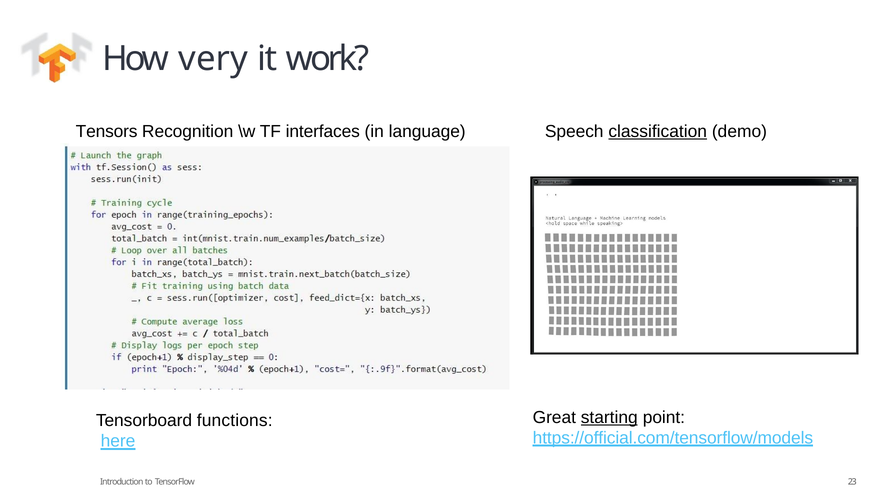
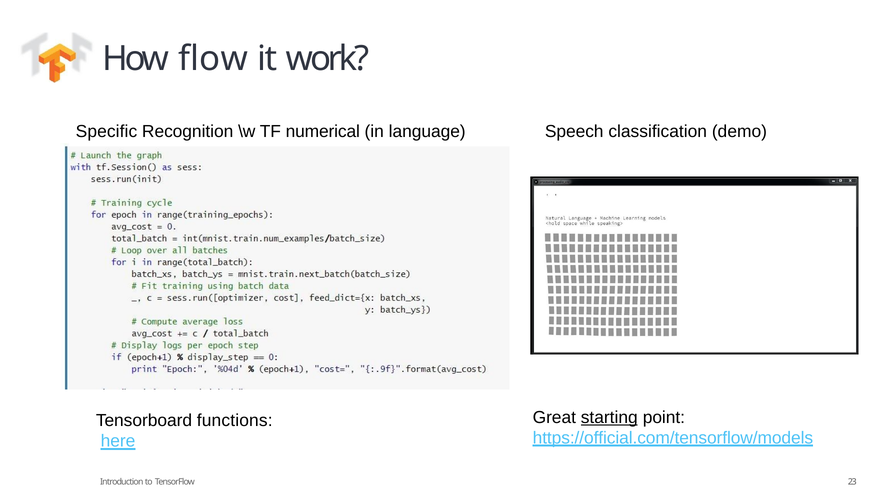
very: very -> flow (213, 59)
Tensors: Tensors -> Specific (106, 132)
interfaces: interfaces -> numerical (323, 132)
classification underline: present -> none (658, 132)
